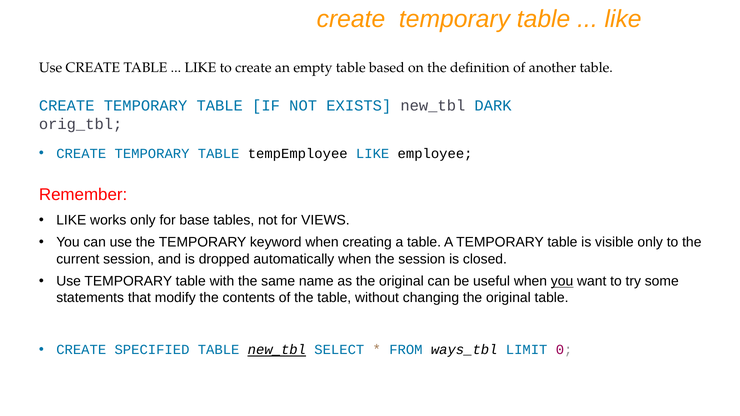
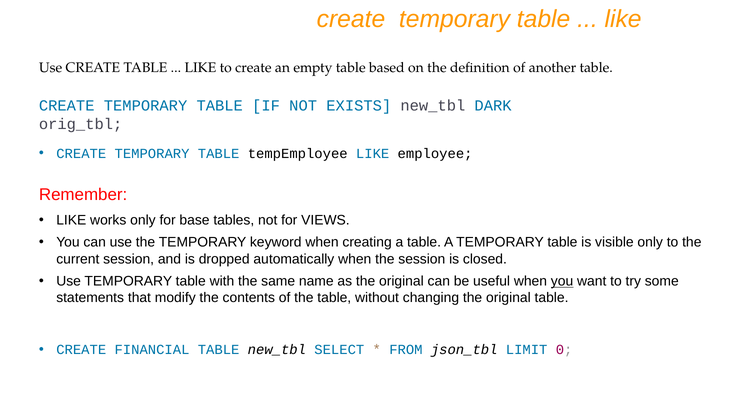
SPECIFIED: SPECIFIED -> FINANCIAL (152, 350)
new_tbl underline: present -> none (277, 350)
ways_tbl: ways_tbl -> json_tbl (464, 350)
